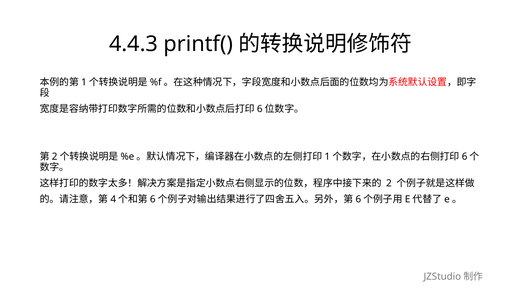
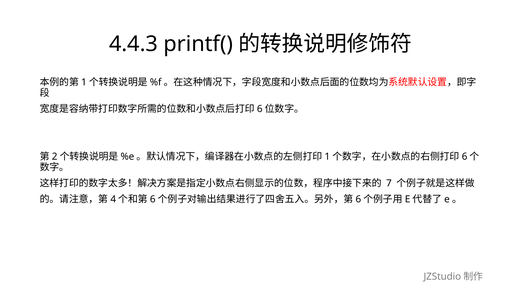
2: 2 -> 7 (389, 183)
